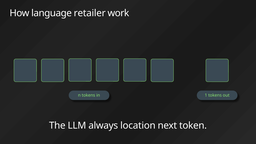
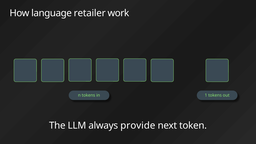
location: location -> provide (138, 126)
